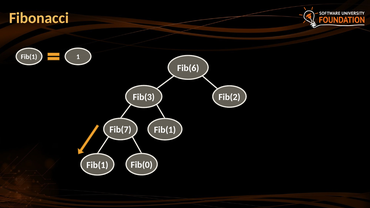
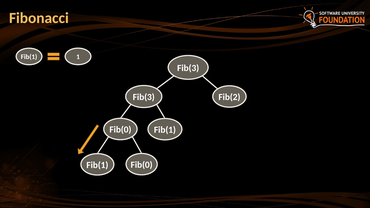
Fib(6: Fib(6 -> Fib(3 (188, 68)
Fib(7: Fib(7 -> Fib(0 (120, 130)
